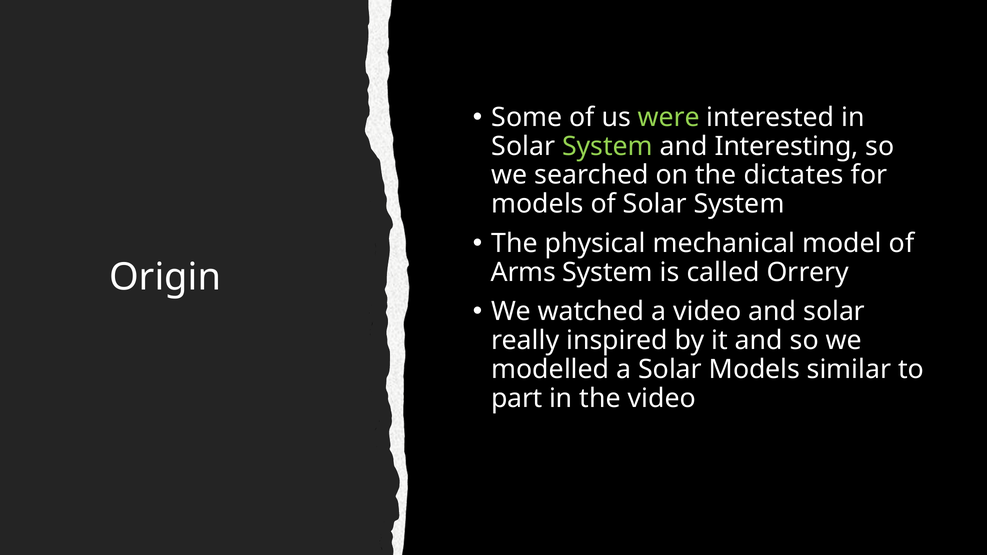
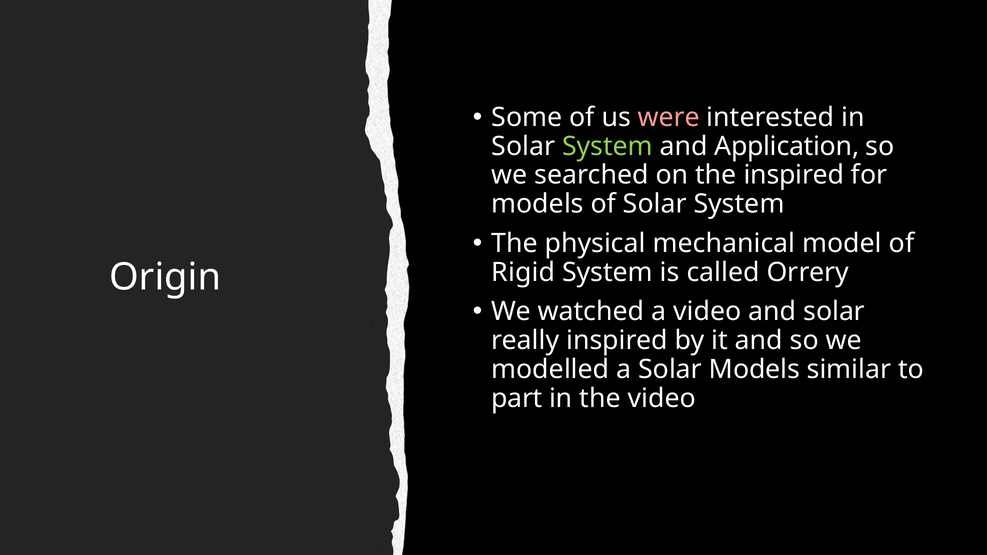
were colour: light green -> pink (669, 117)
Interesting: Interesting -> Application (787, 146)
the dictates: dictates -> inspired (794, 175)
Arms: Arms -> Rigid (523, 272)
